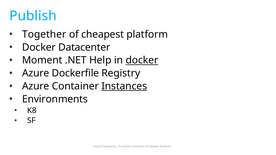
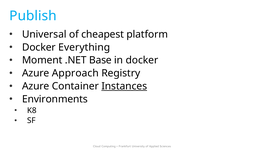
Together: Together -> Universal (44, 34)
Datacenter: Datacenter -> Everything (84, 47)
Help: Help -> Base (100, 60)
docker underline: present -> none (142, 60)
Dockerfile: Dockerfile -> Approach (75, 73)
